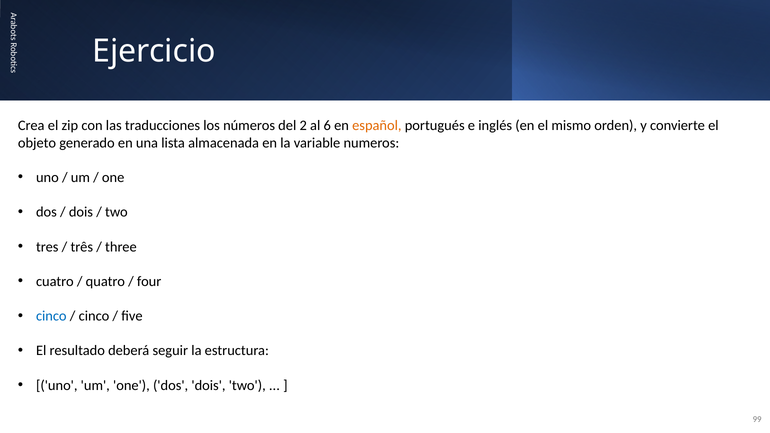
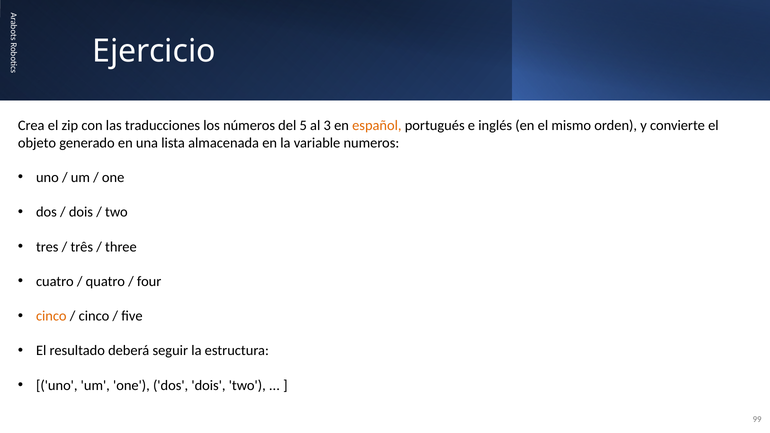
2: 2 -> 5 (303, 126)
6: 6 -> 3 (327, 126)
cinco colour: blue -> orange (51, 316)
